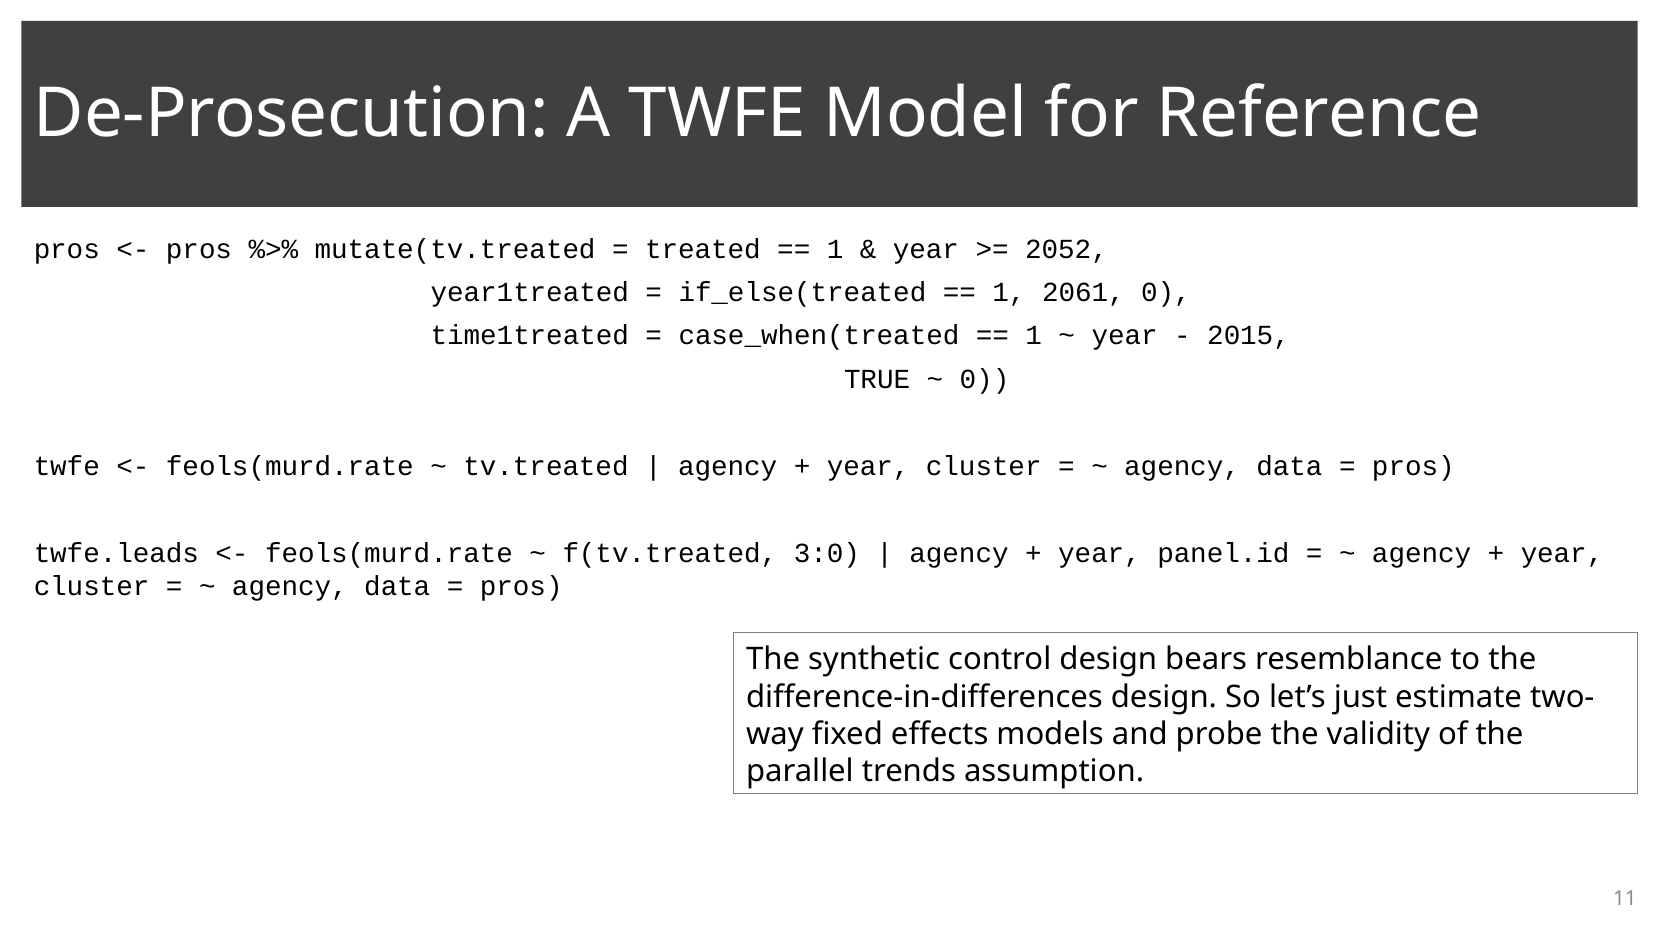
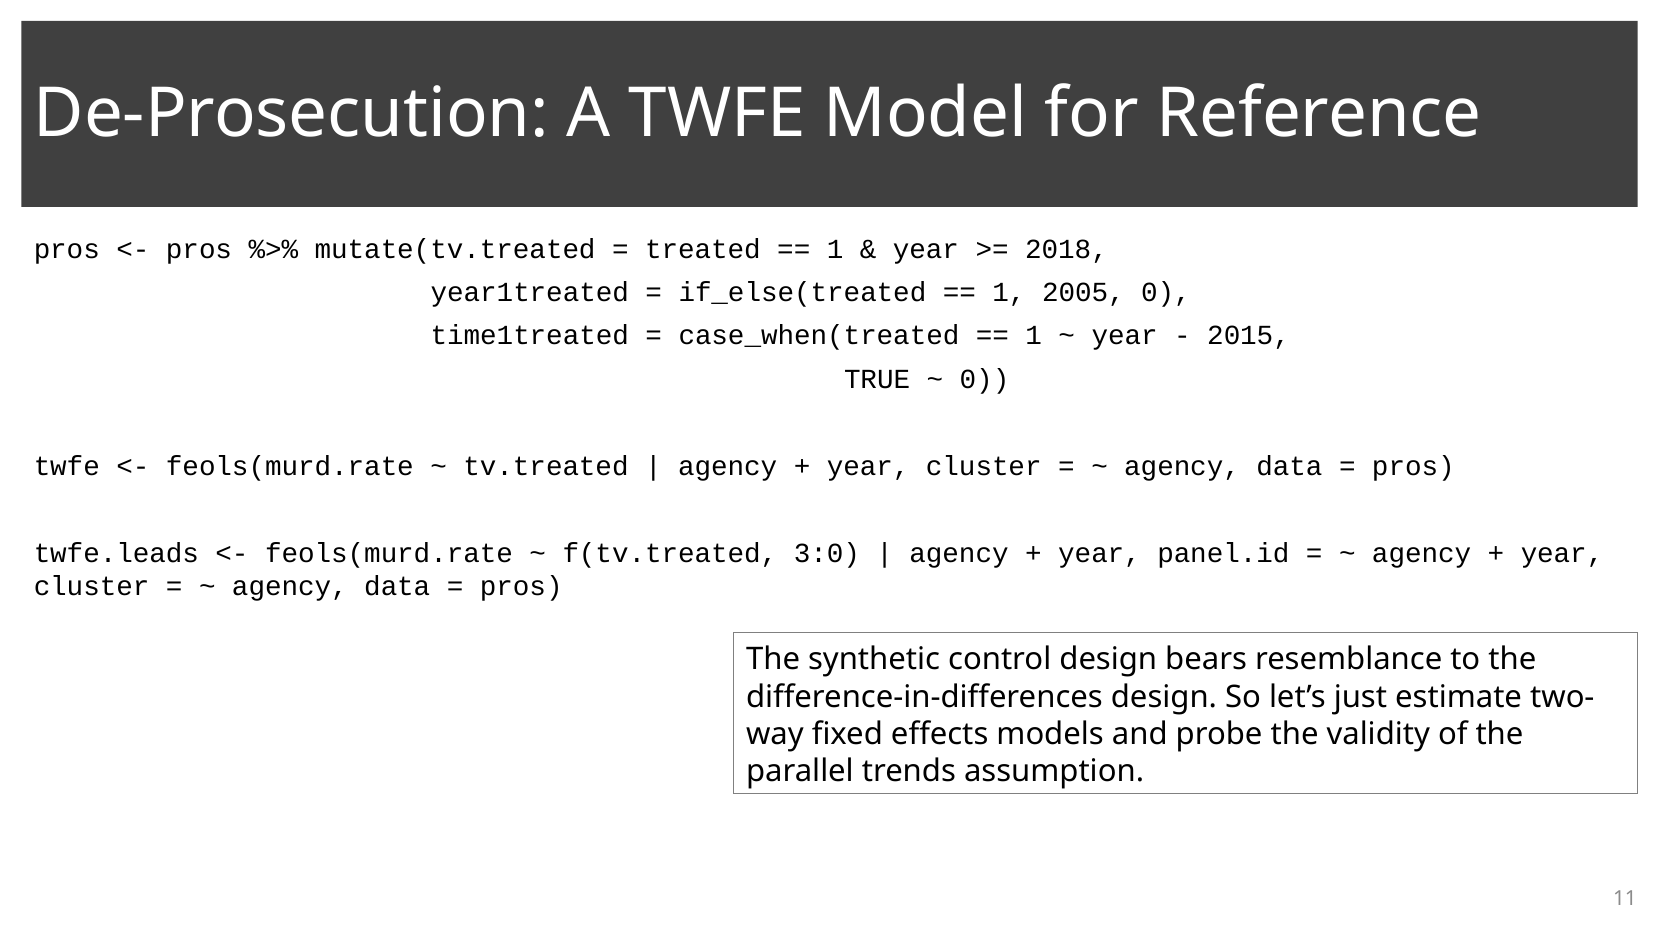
2052: 2052 -> 2018 (1066, 249)
2061: 2061 -> 2005 (1083, 293)
